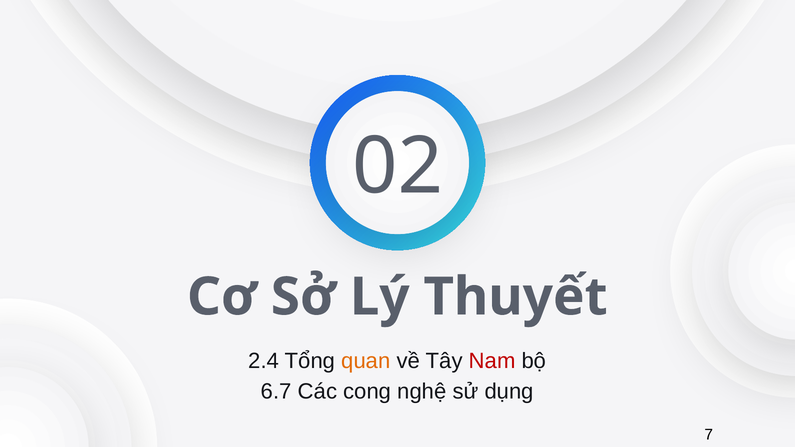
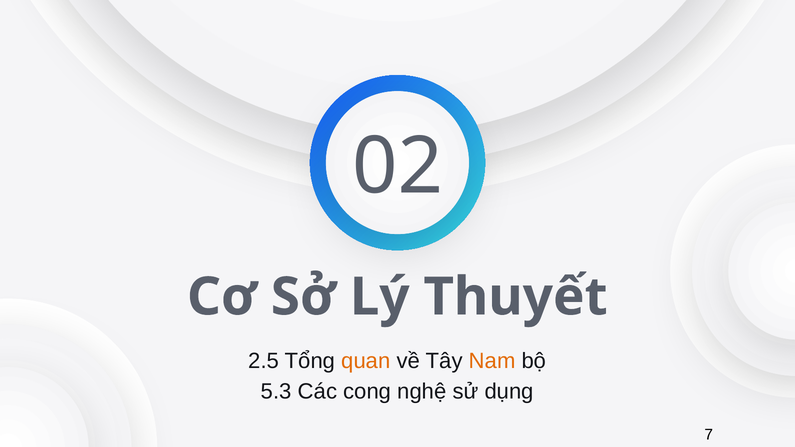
2.4: 2.4 -> 2.5 (264, 361)
Nam colour: red -> orange (492, 361)
6.7: 6.7 -> 5.3 (276, 392)
